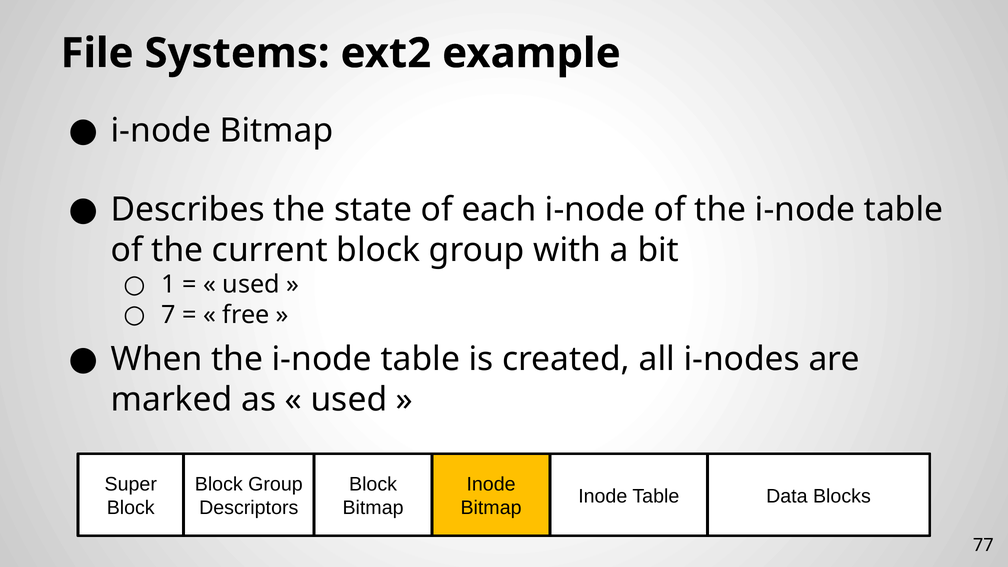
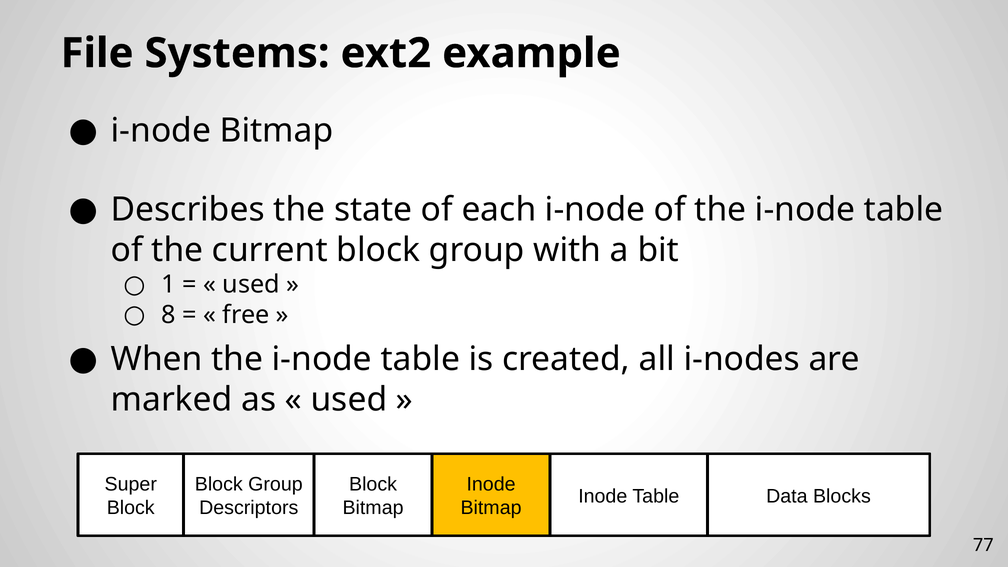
7: 7 -> 8 (168, 315)
